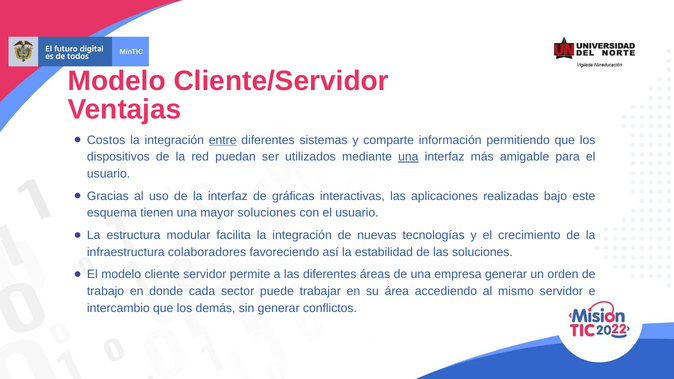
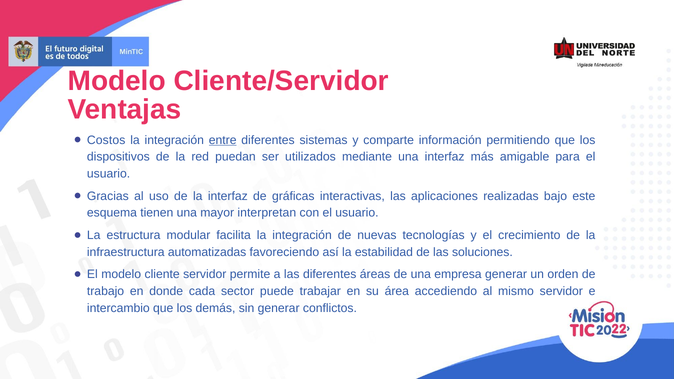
una underline: present -> none (408, 157)
mayor soluciones: soluciones -> interpretan (267, 213)
colaboradores: colaboradores -> automatizadas (207, 252)
